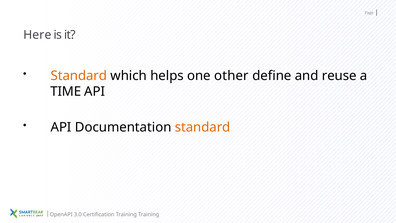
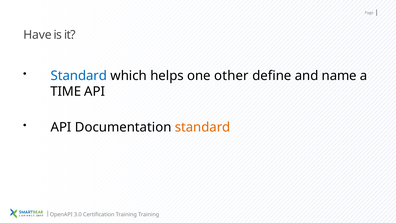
Here: Here -> Have (38, 35)
Standard colour: orange -> blue (79, 76)
reuse: reuse -> name (339, 76)
